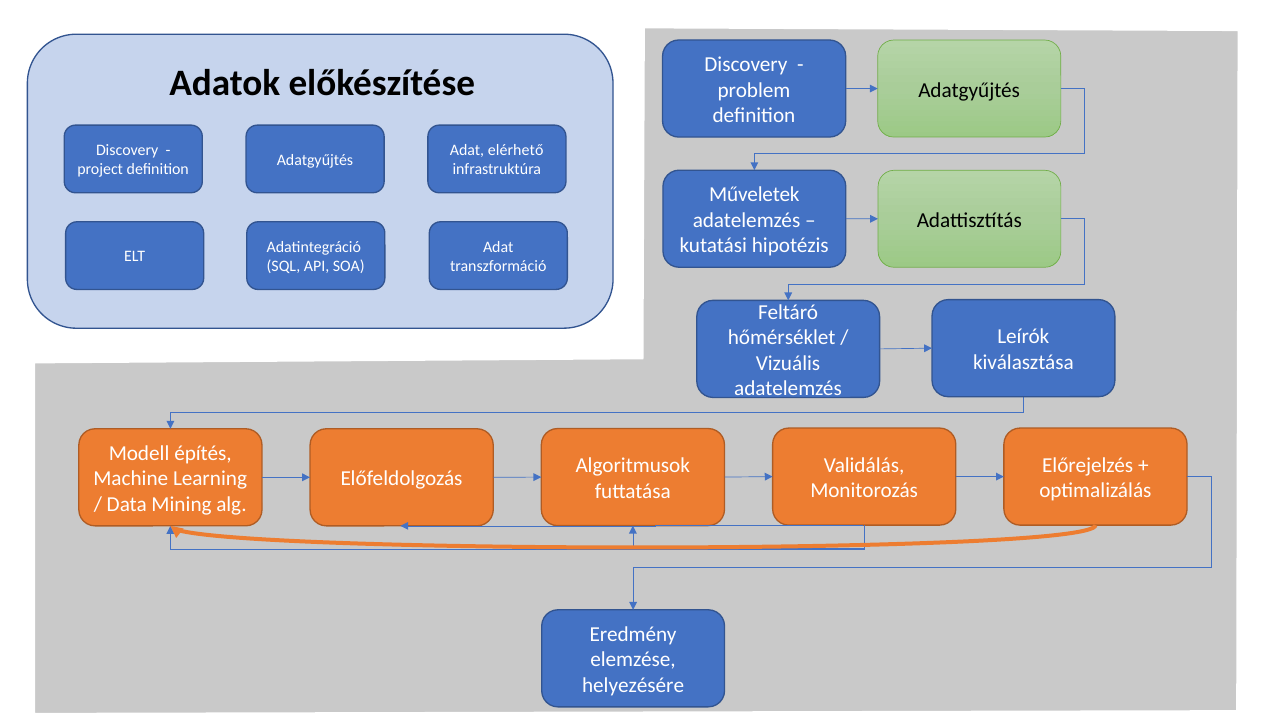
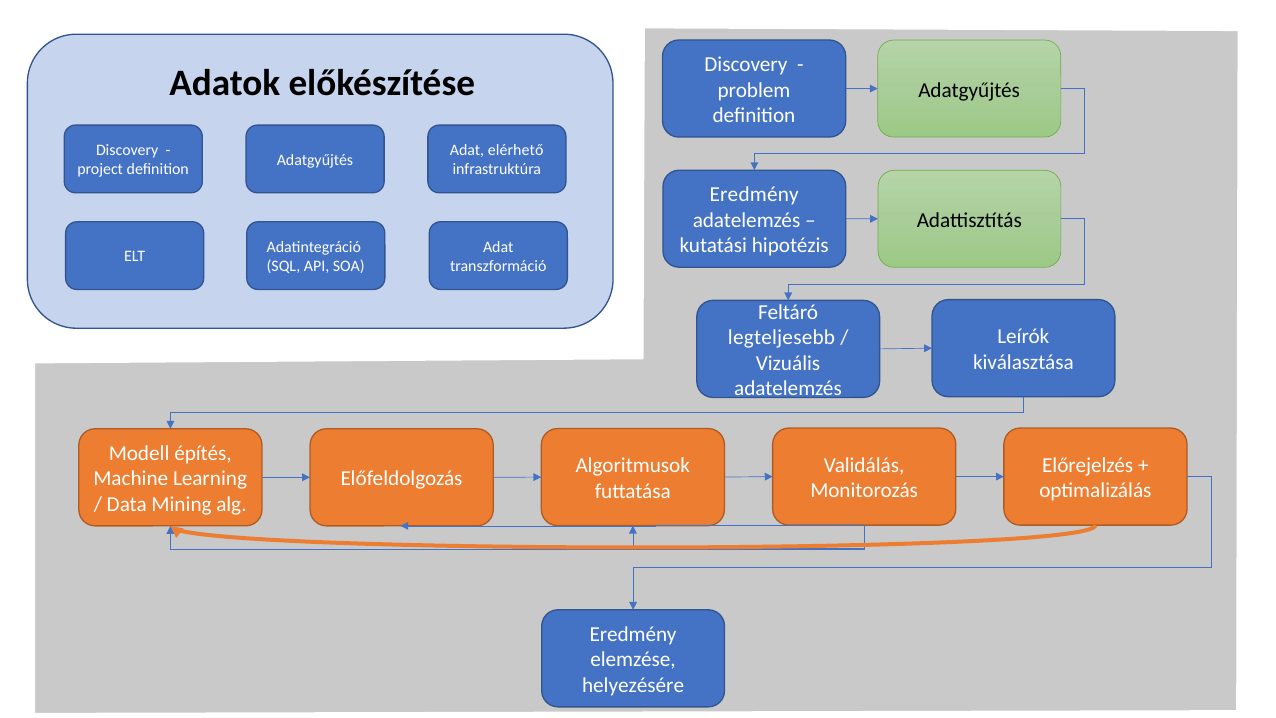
Műveletek: Műveletek -> Eredmény (754, 195)
hőmérséklet: hőmérséklet -> legteljesebb (782, 337)
